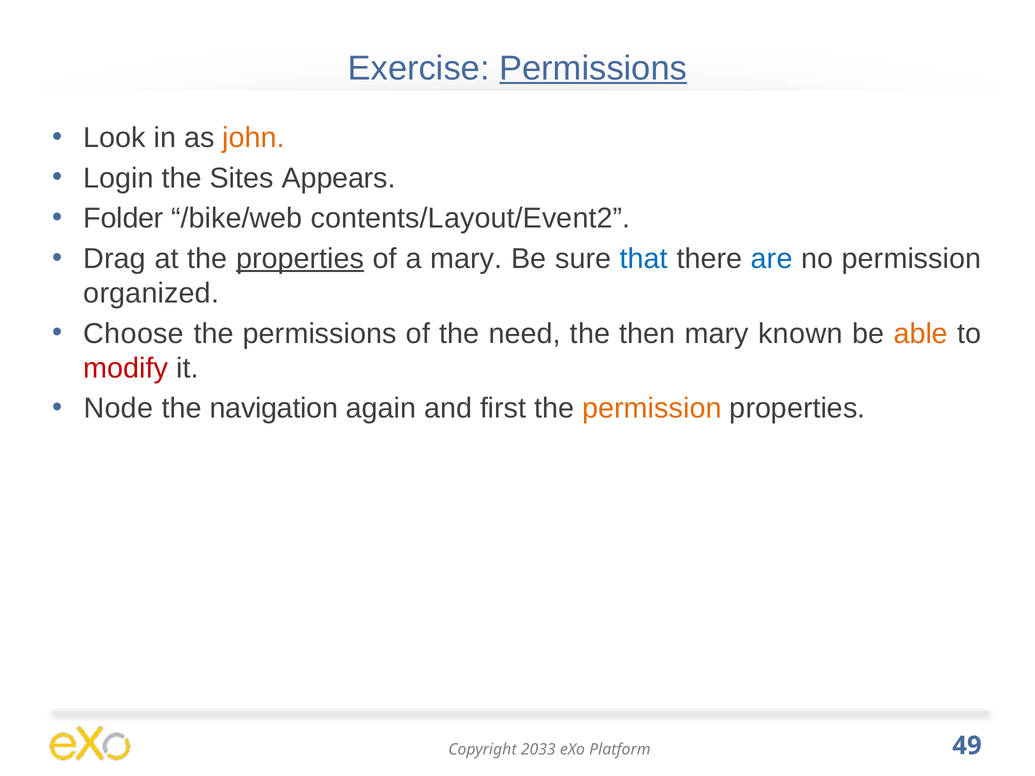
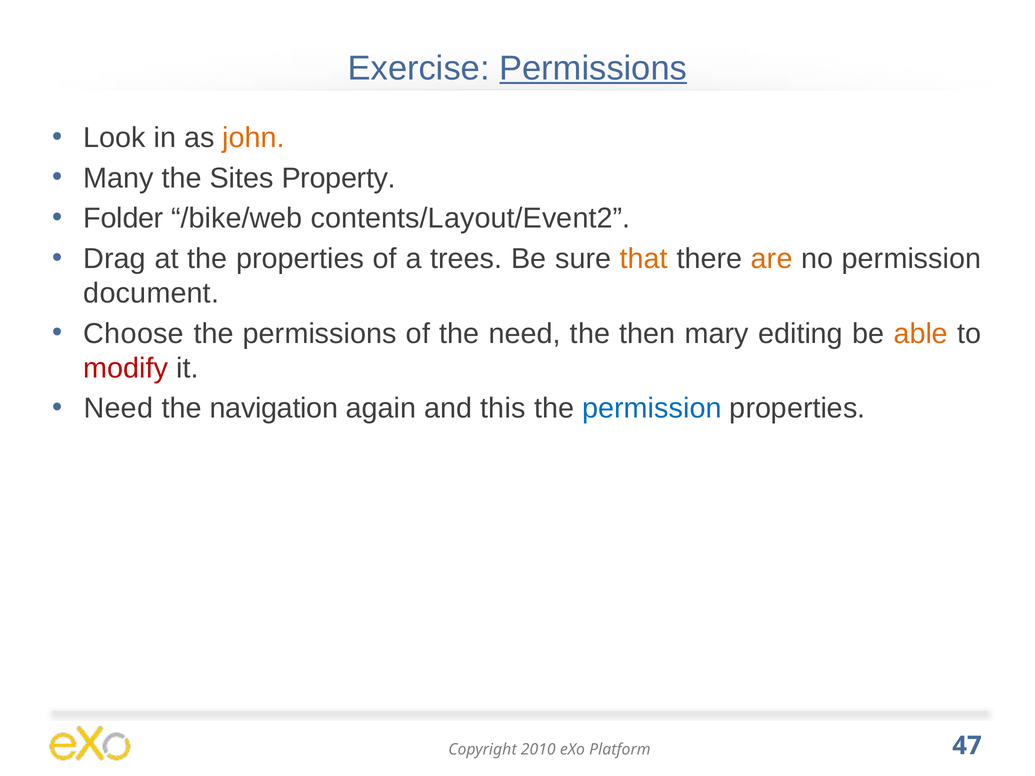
Login: Login -> Many (119, 178)
Appears: Appears -> Property (339, 178)
properties underline: present -> none (300, 259)
a mary: mary -> trees (466, 259)
that colour: blue -> orange (644, 259)
are colour: blue -> orange (772, 259)
organized: organized -> document (151, 293)
known: known -> editing (801, 334)
Node: Node -> Need (118, 408)
first: first -> this (503, 408)
permission colour: orange -> blue (652, 408)
2033: 2033 -> 2010 (538, 750)
49: 49 -> 47 (967, 746)
